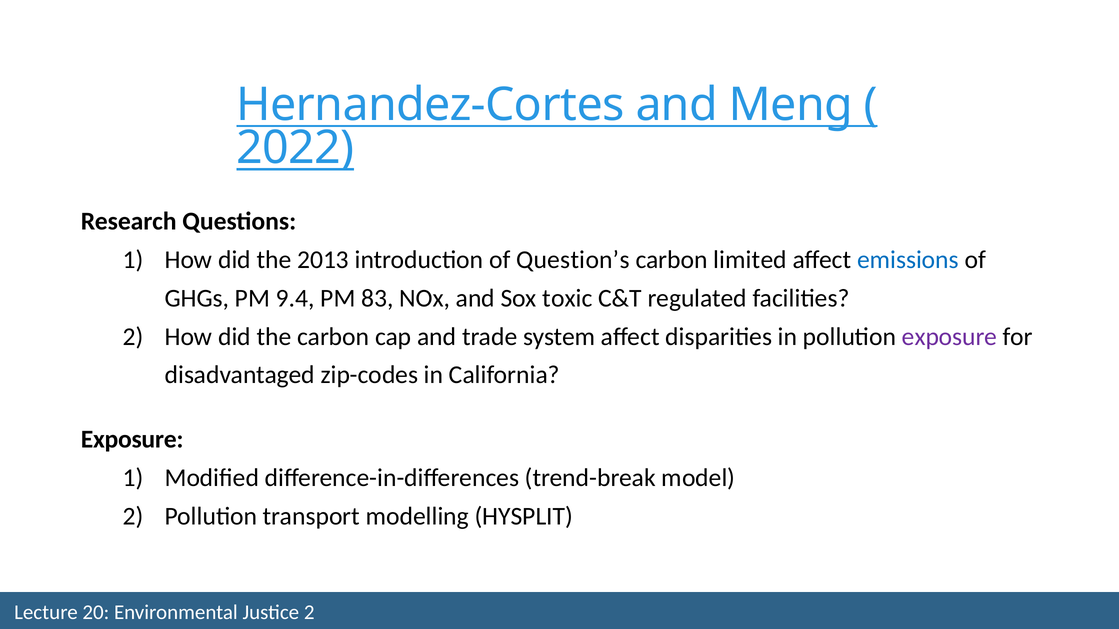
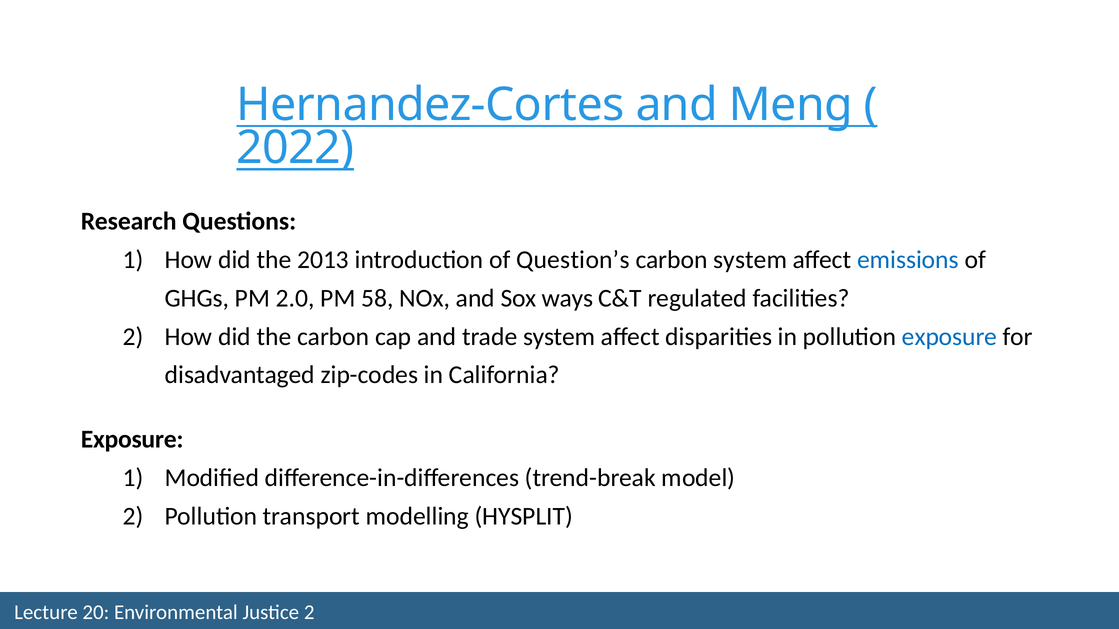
carbon limited: limited -> system (750, 260)
9.4: 9.4 -> 2.0 (295, 298)
83: 83 -> 58 (377, 298)
toxic: toxic -> ways (568, 298)
exposure colour: purple -> blue (950, 337)
